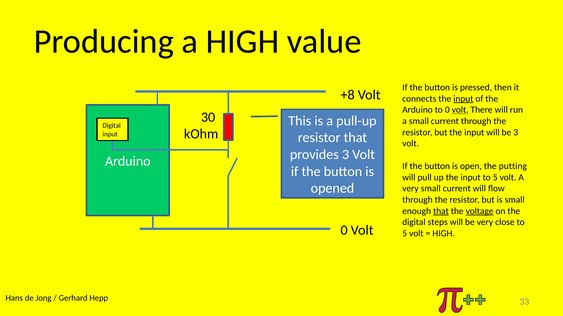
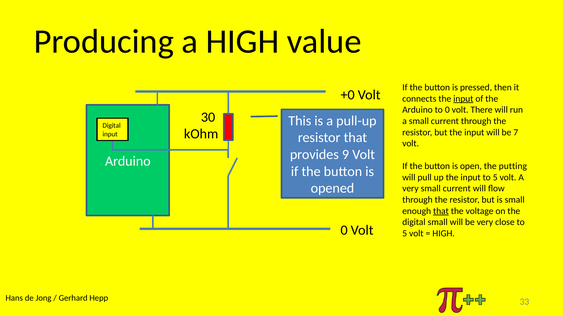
+8: +8 -> +0 (348, 95)
volt underline: present -> none (460, 110)
be 3: 3 -> 7 (516, 133)
provides 3: 3 -> 9 (346, 155)
voltage underline: present -> none (480, 211)
digital steps: steps -> small (438, 223)
